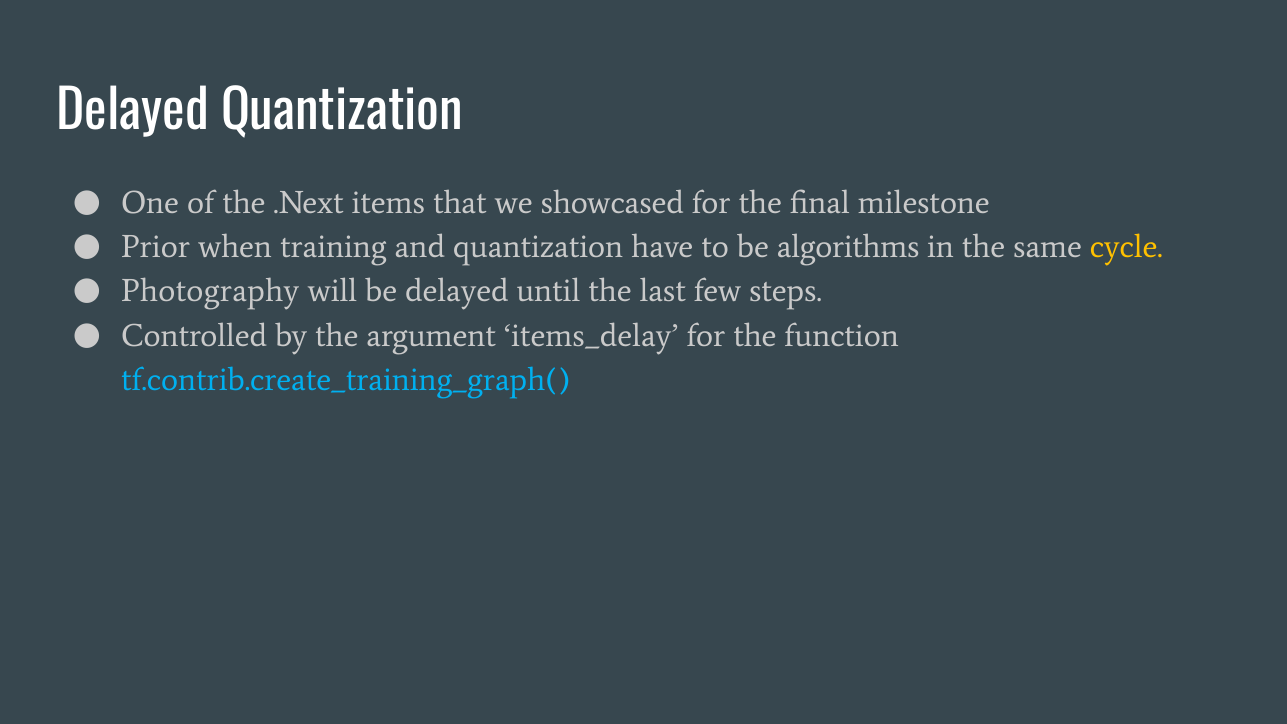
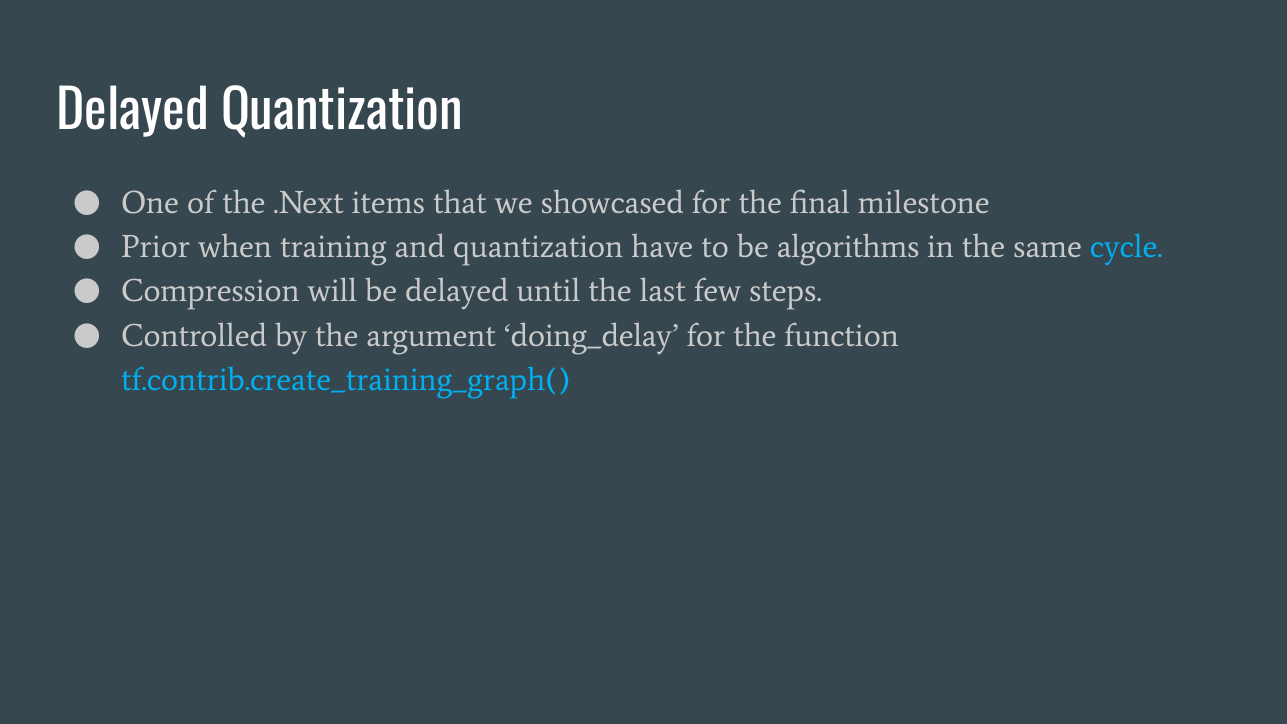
cycle colour: yellow -> light blue (1126, 247)
Photography: Photography -> Compression (210, 291)
items_delay: items_delay -> doing_delay (591, 336)
